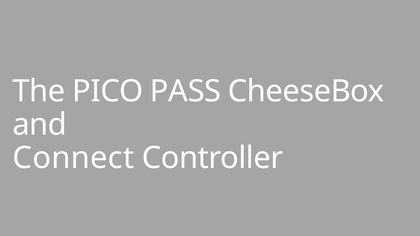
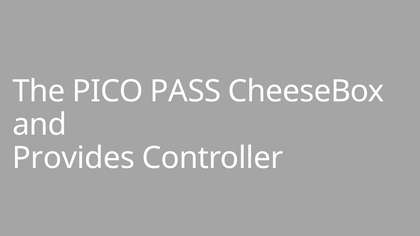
Connect: Connect -> Provides (74, 158)
